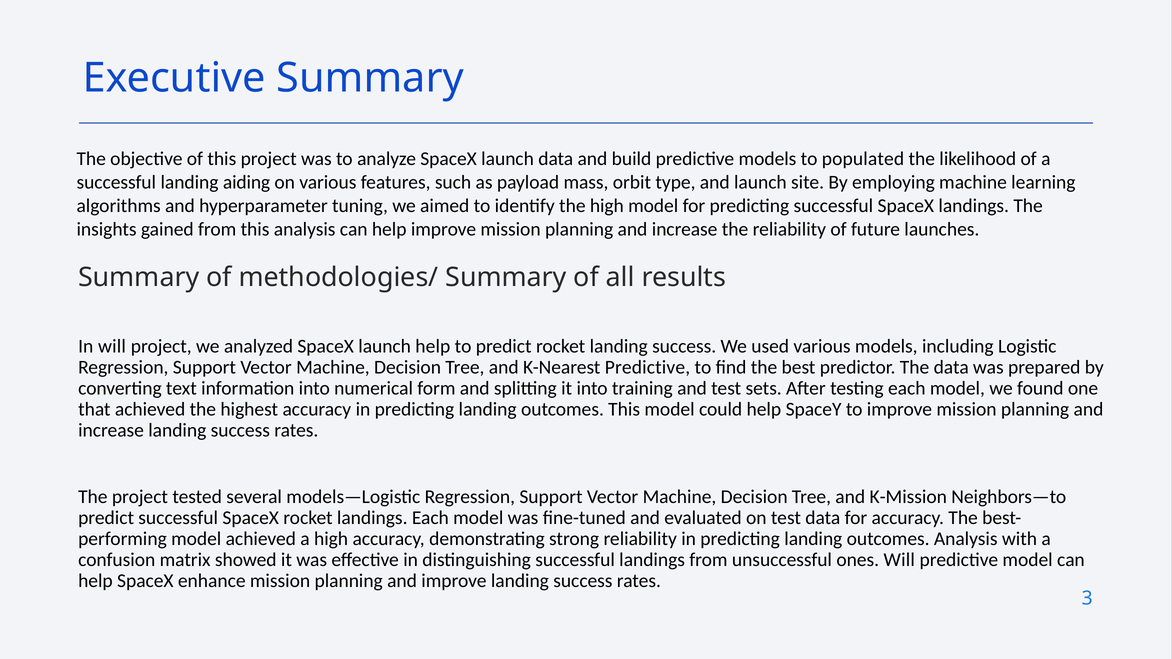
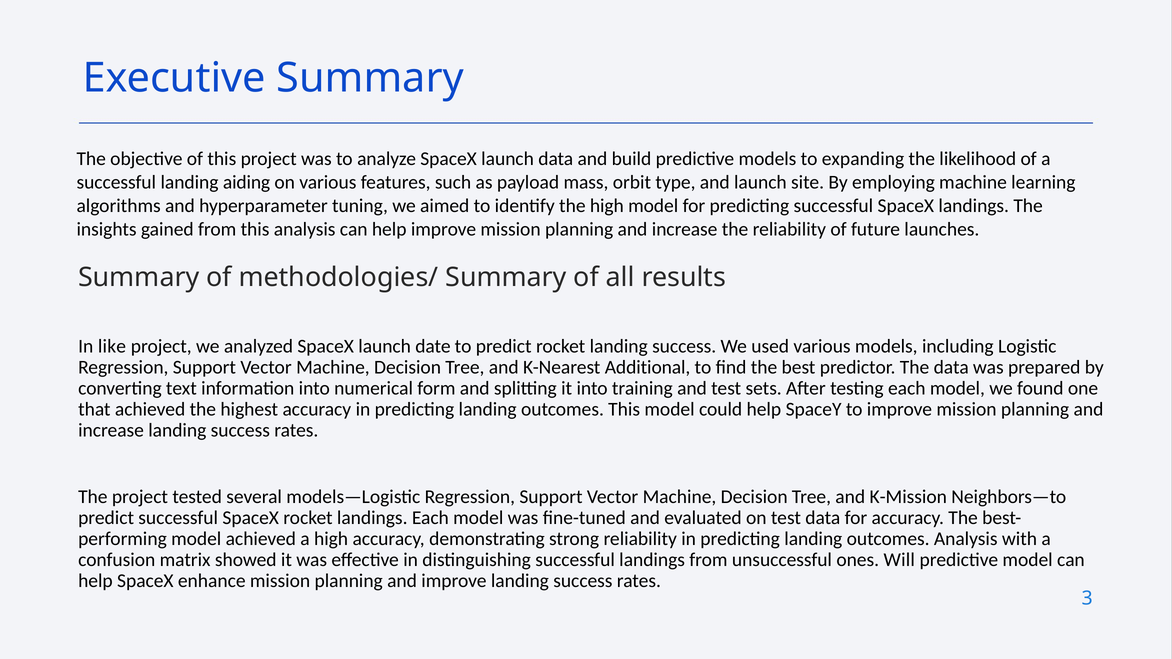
populated: populated -> expanding (863, 159)
In will: will -> like (112, 346)
launch help: help -> date (433, 346)
K-Nearest Predictive: Predictive -> Additional (648, 367)
